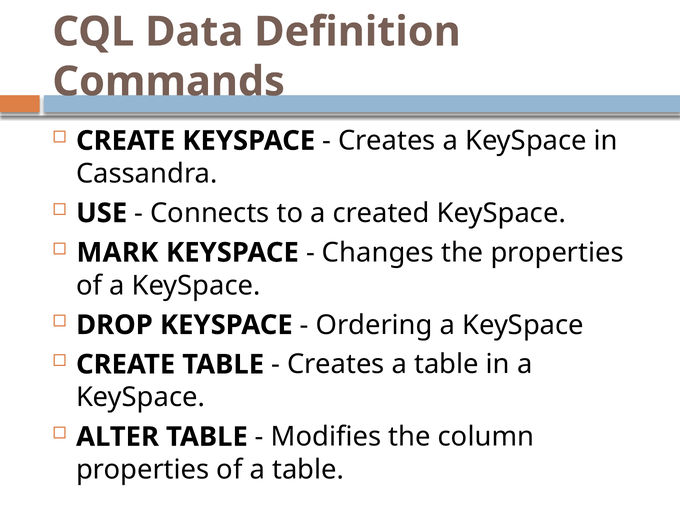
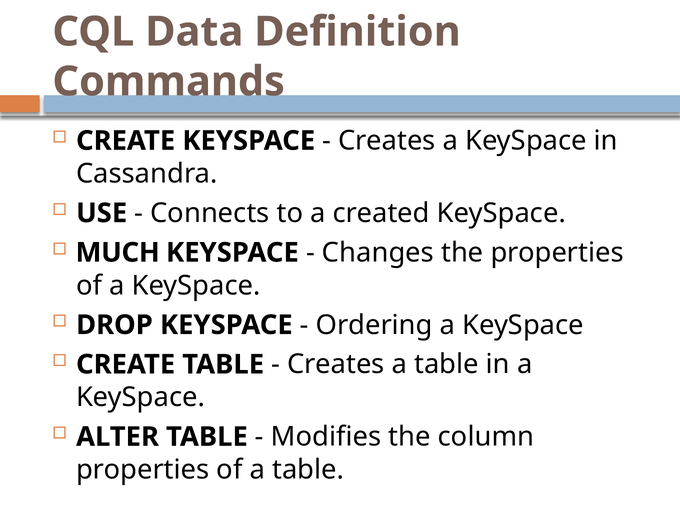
MARK: MARK -> MUCH (118, 253)
